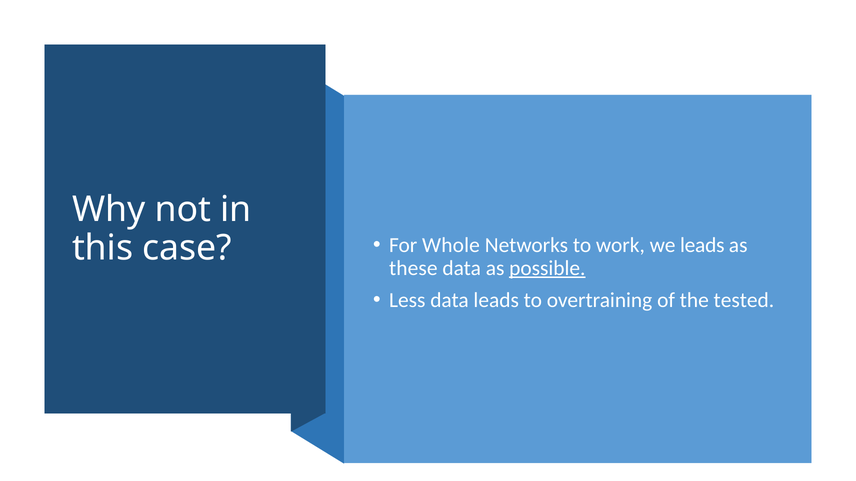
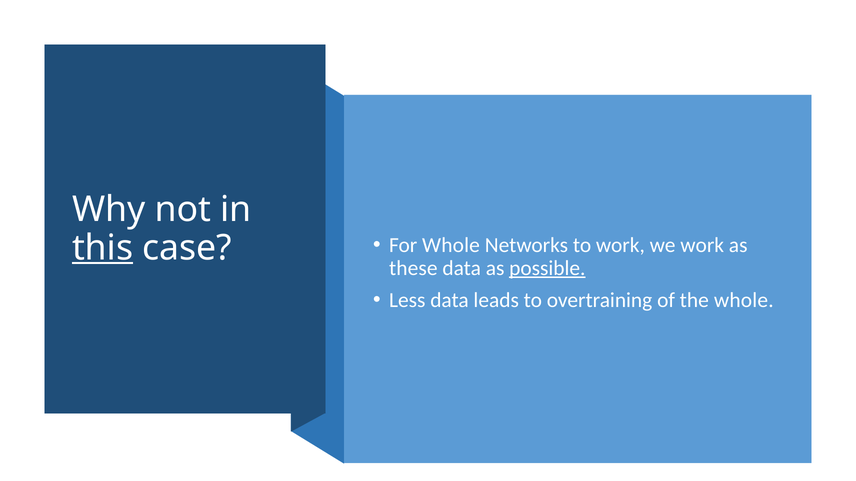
this underline: none -> present (103, 248)
we leads: leads -> work (702, 245)
the tested: tested -> whole (744, 300)
